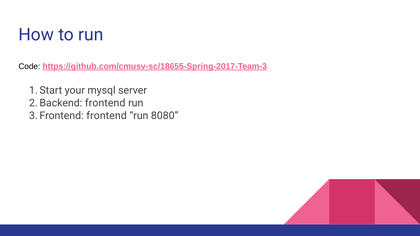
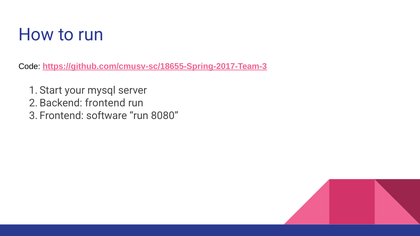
frontend: frontend -> software (107, 116)
